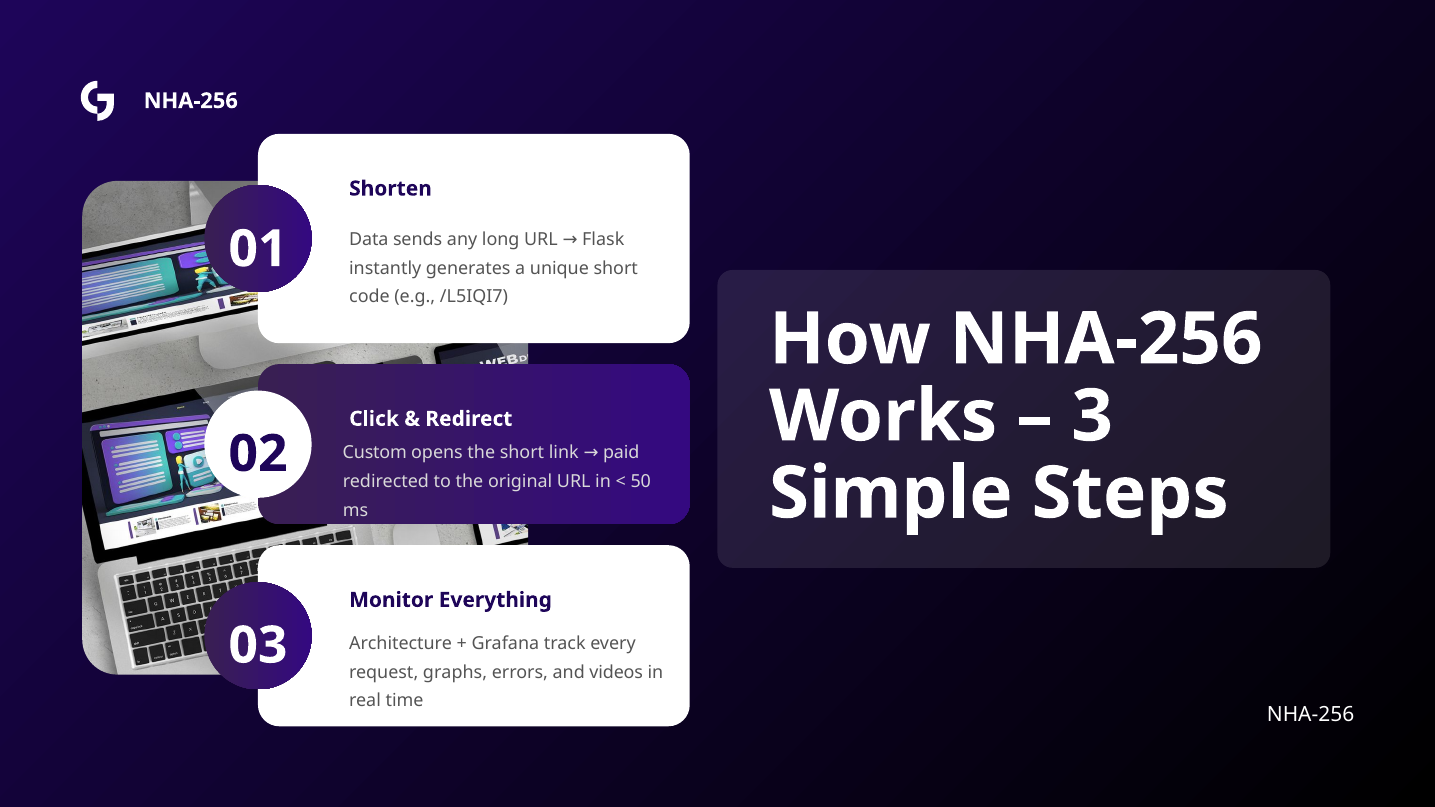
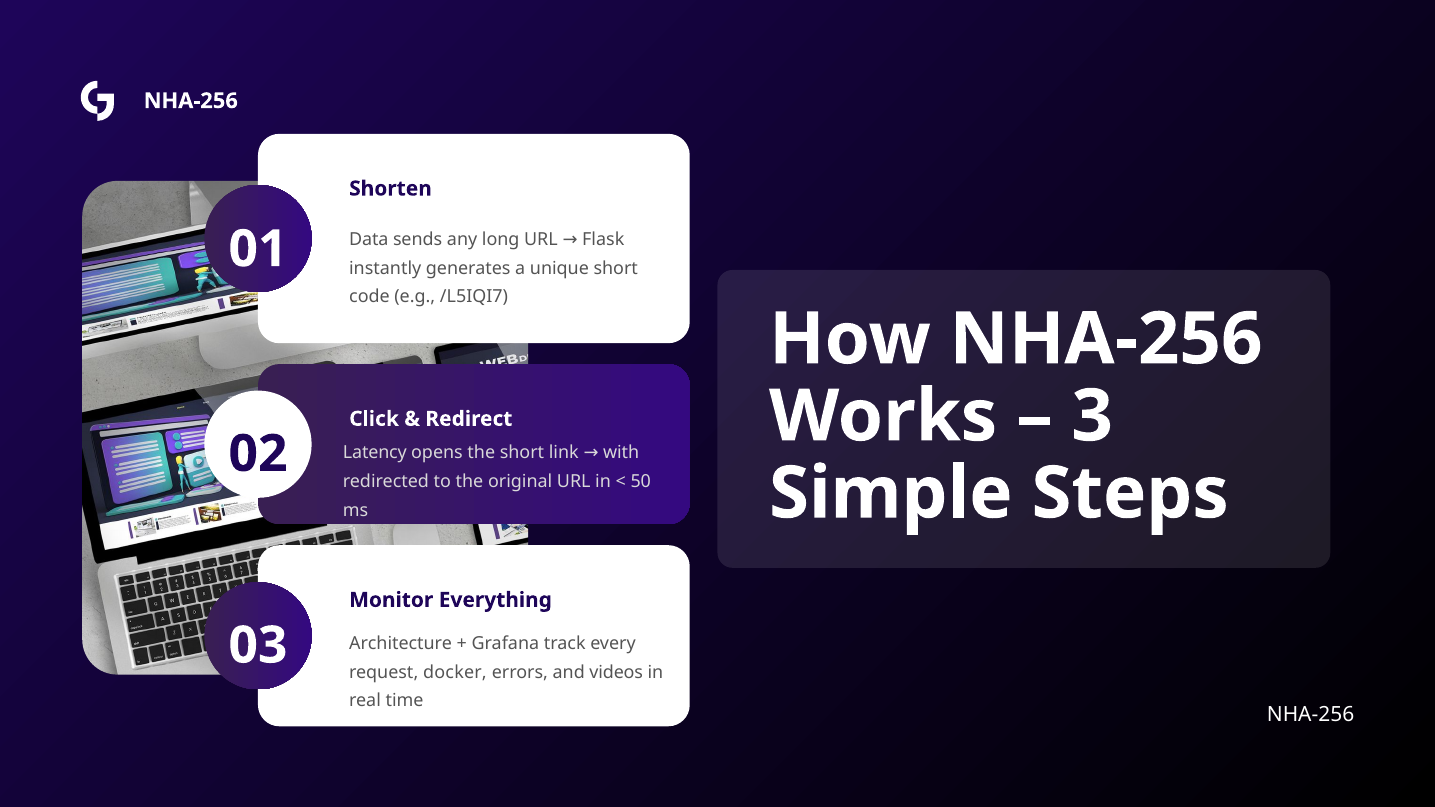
Custom: Custom -> Latency (375, 453)
paid: paid -> with (621, 453)
graphs: graphs -> docker (455, 673)
